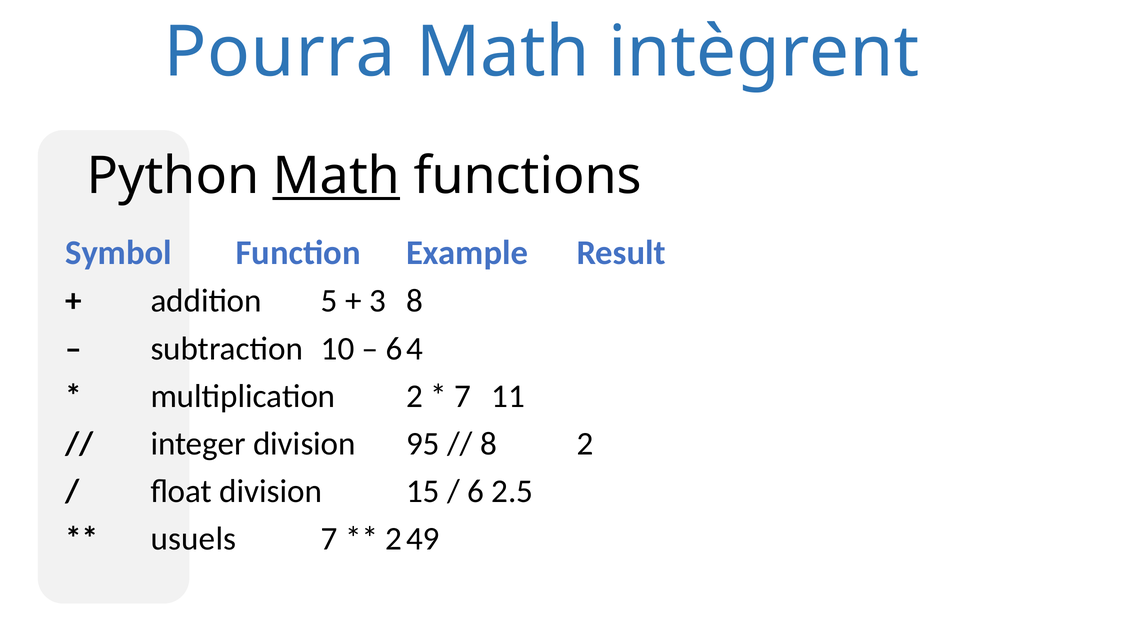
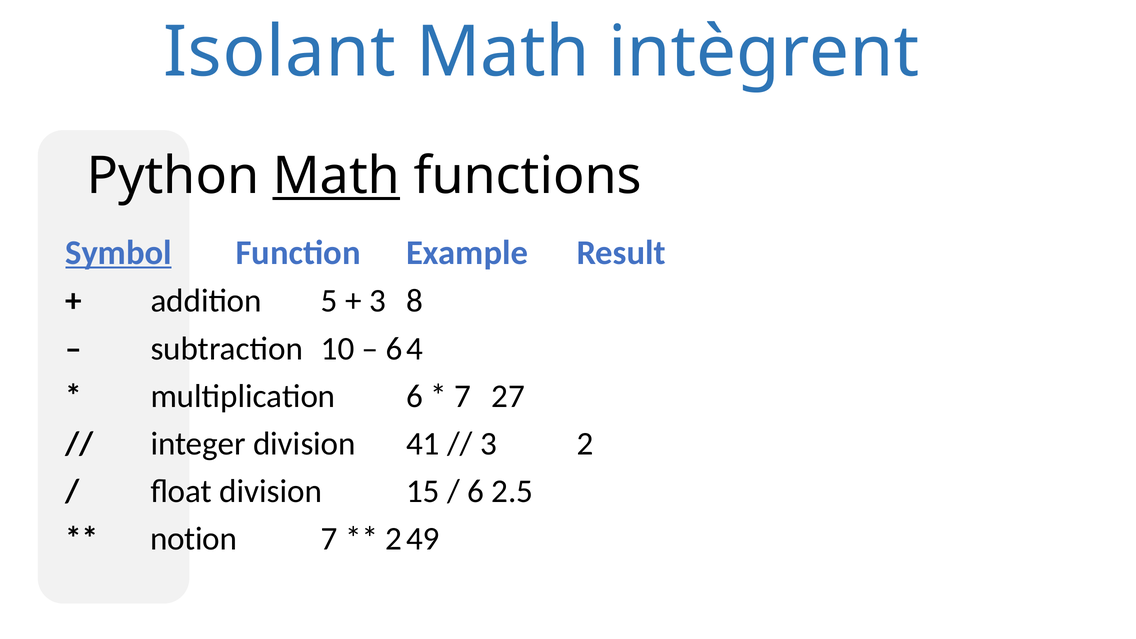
Pourra: Pourra -> Isolant (280, 52)
Symbol underline: none -> present (118, 253)
multiplication 2: 2 -> 6 (414, 396)
11: 11 -> 27 (508, 396)
95: 95 -> 41 (423, 444)
8: 8 -> 3 (488, 444)
usuels: usuels -> notion (194, 539)
